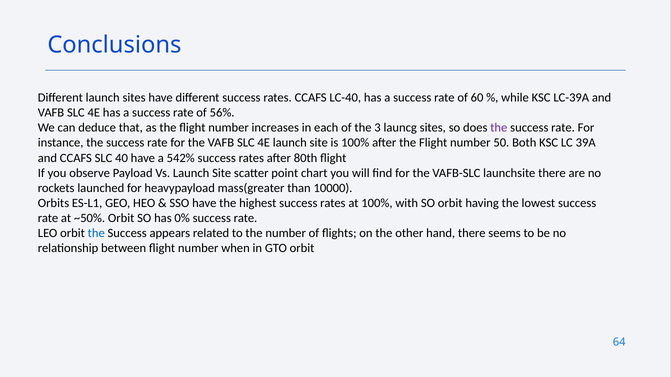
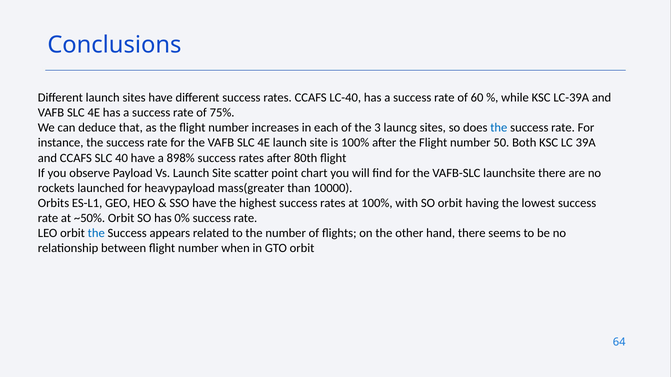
56%: 56% -> 75% (222, 113)
the colour: purple -> blue (499, 128)
542%: 542% -> 898% (181, 158)
